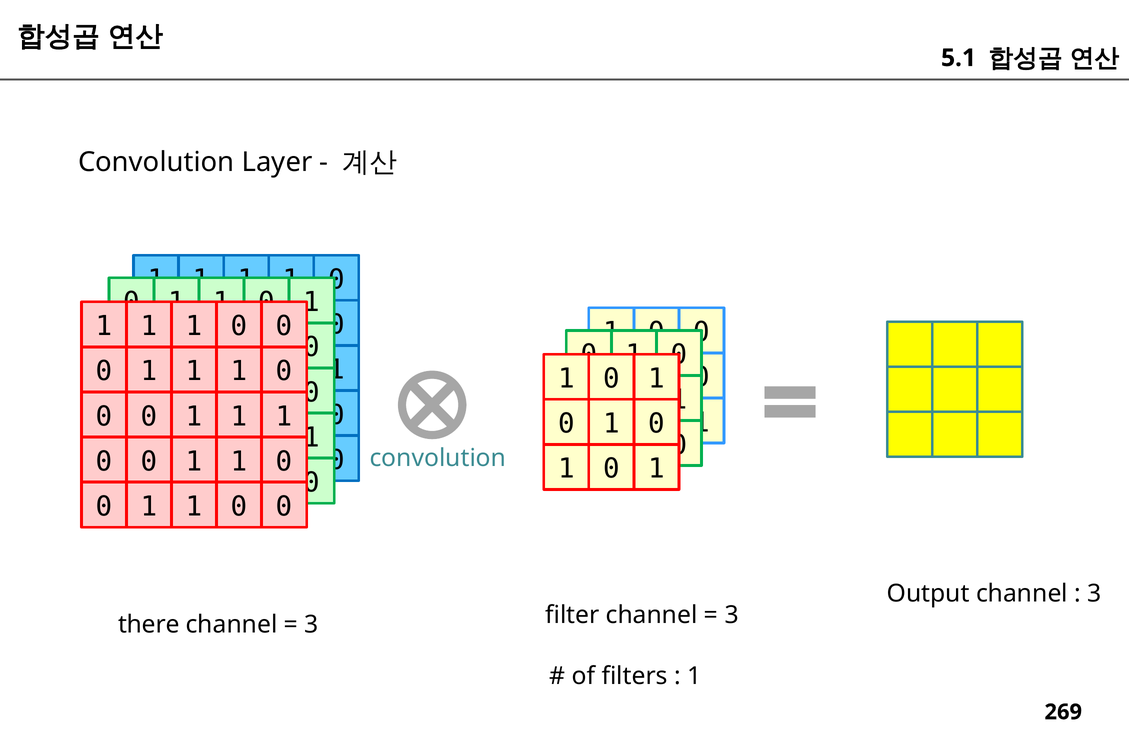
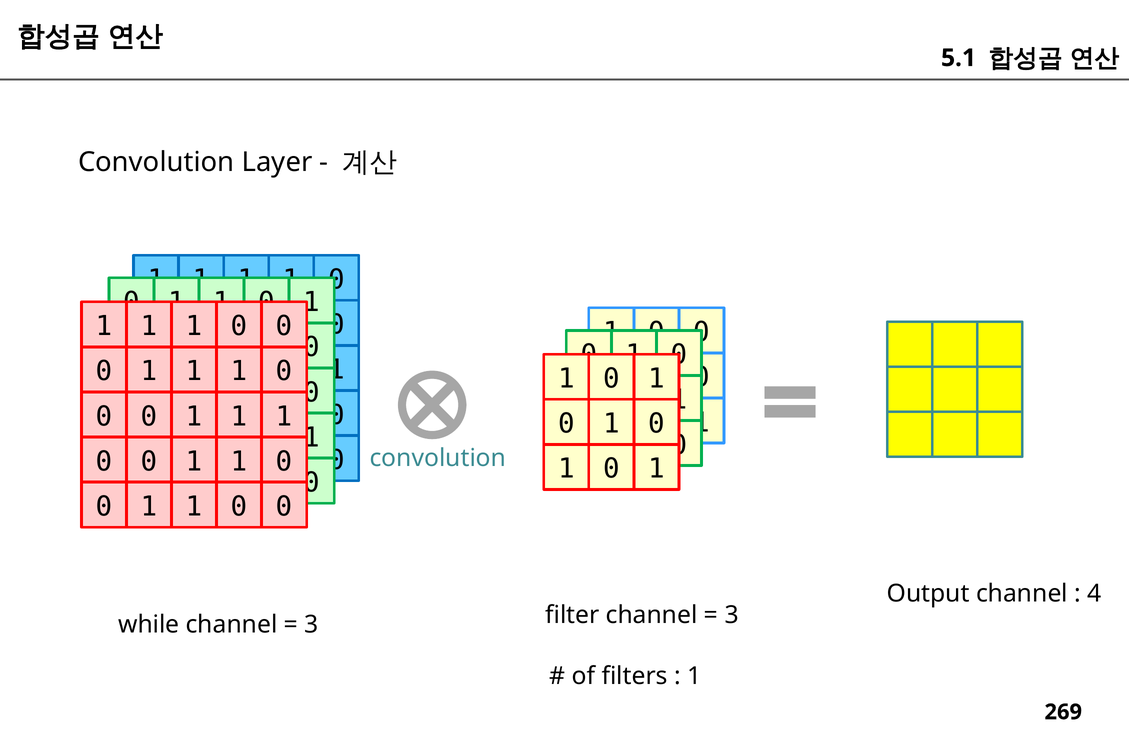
3: 3 -> 4 (1094, 593)
there: there -> while (149, 624)
